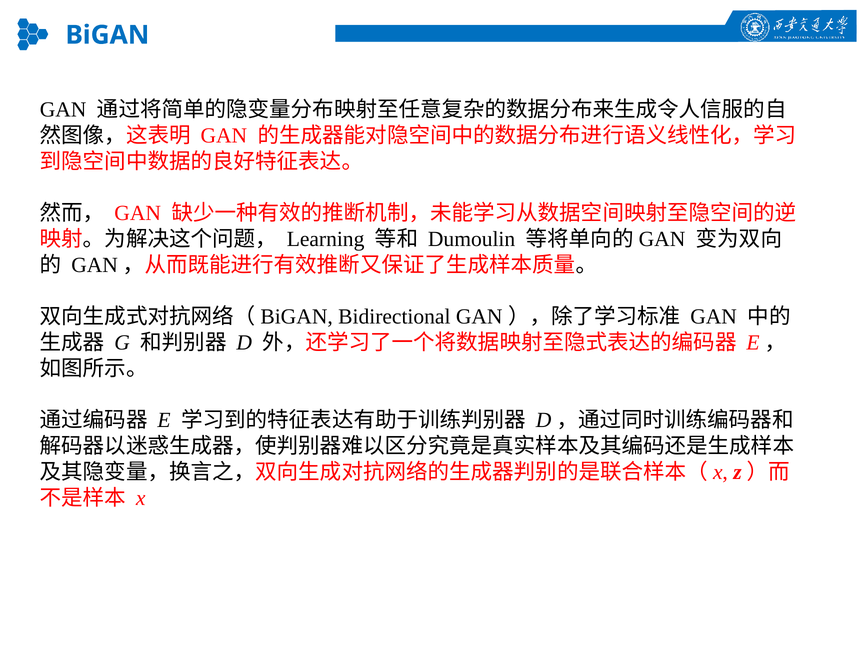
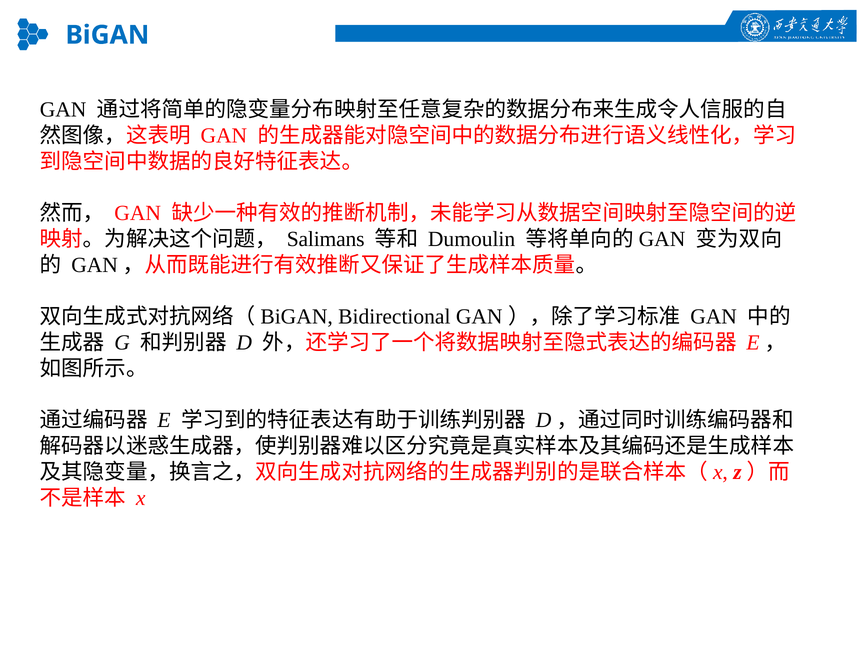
Learning: Learning -> Salimans (326, 239)
